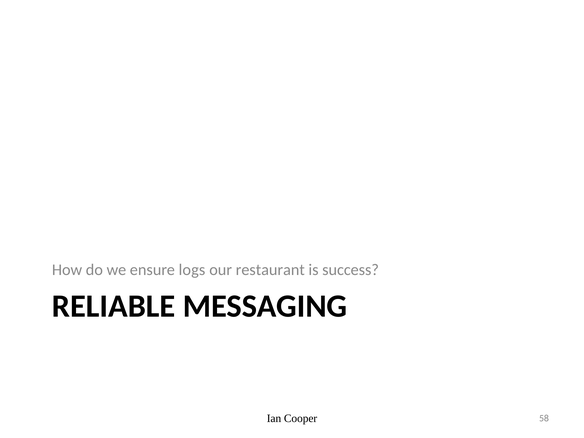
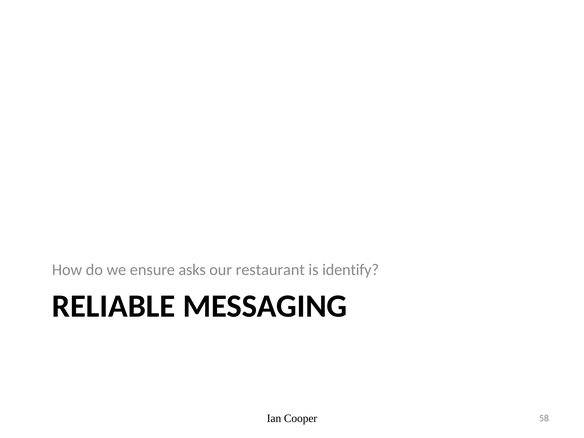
logs: logs -> asks (192, 270)
success: success -> identify (351, 270)
